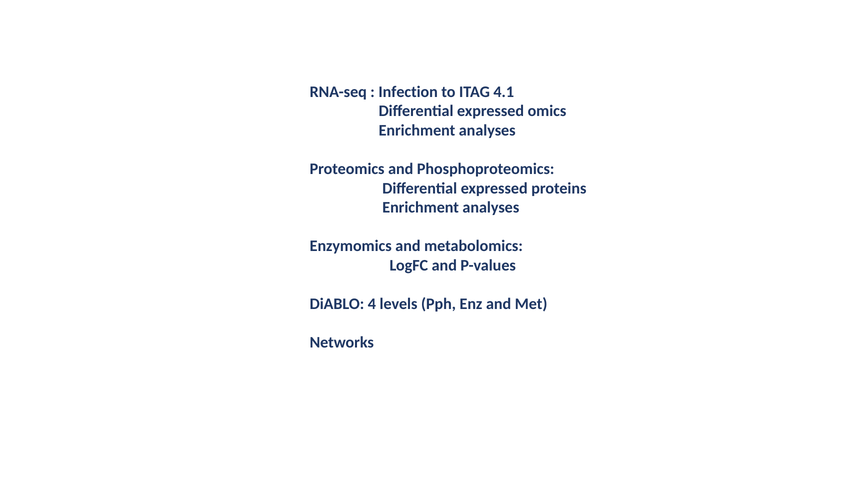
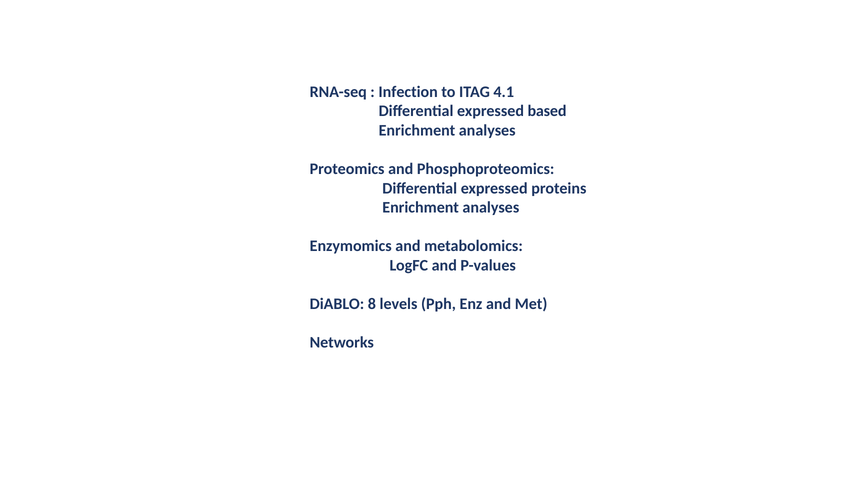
omics: omics -> based (547, 111)
4: 4 -> 8 (372, 304)
